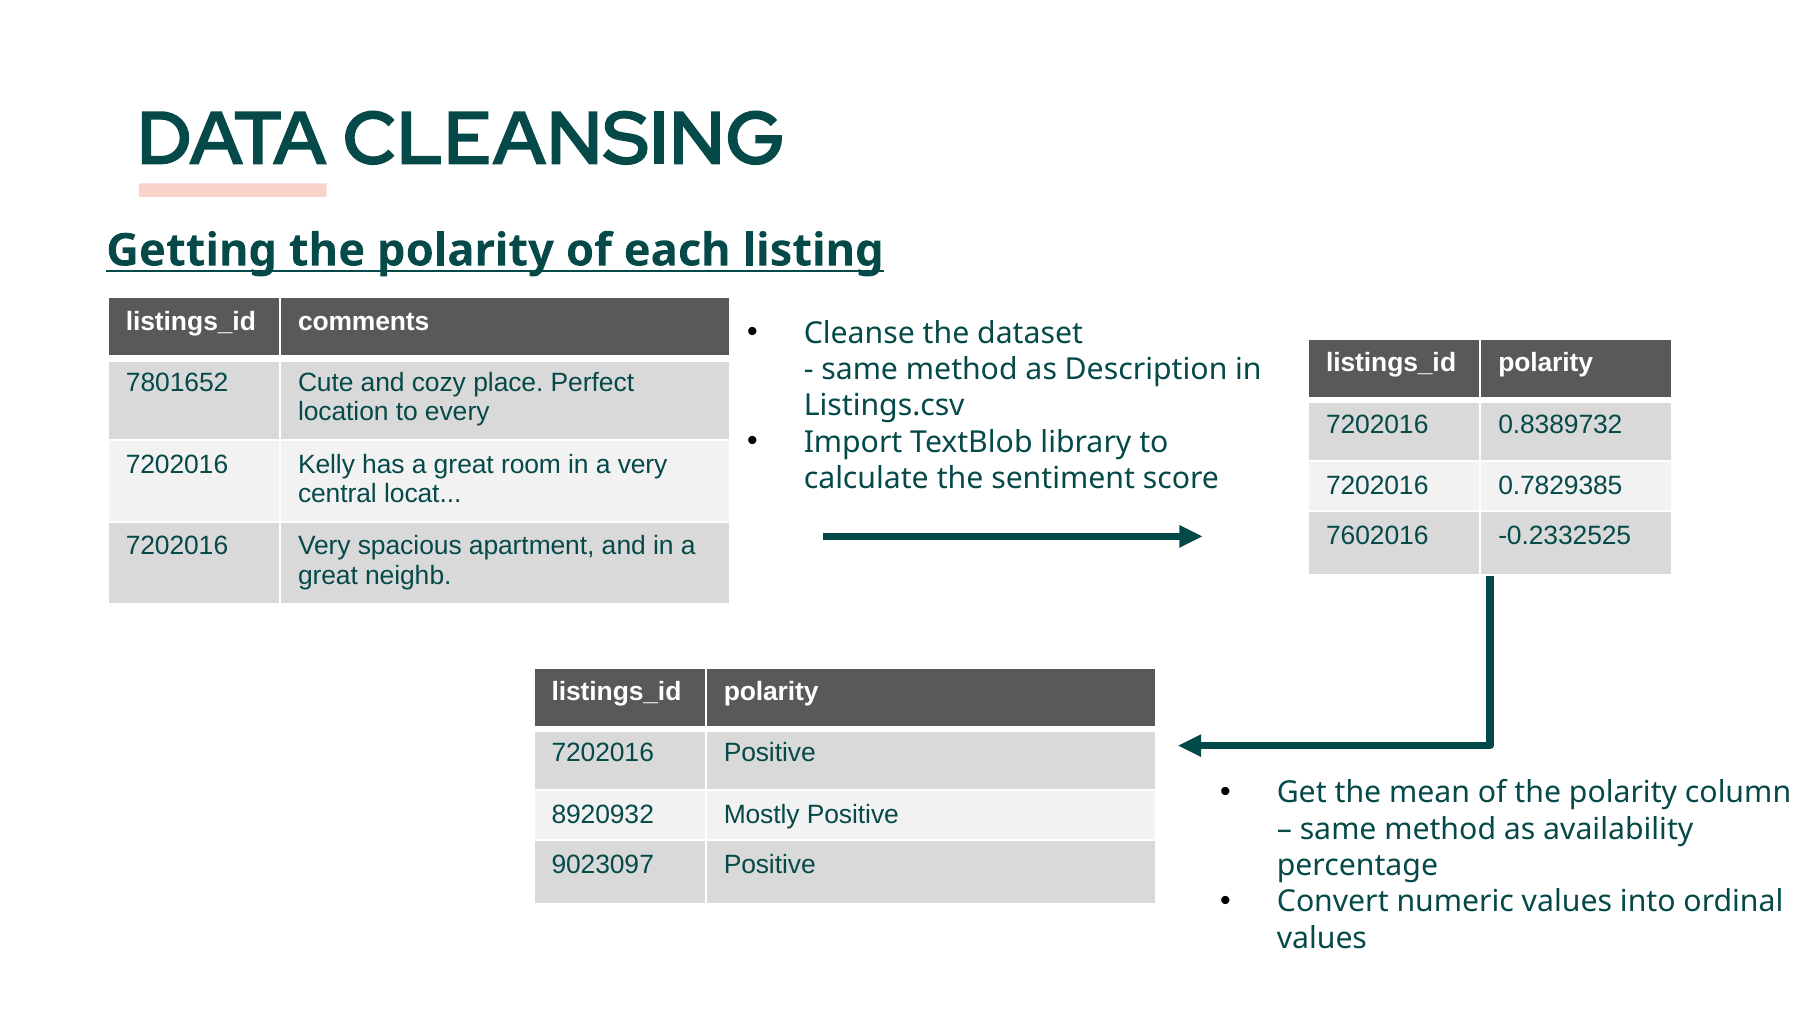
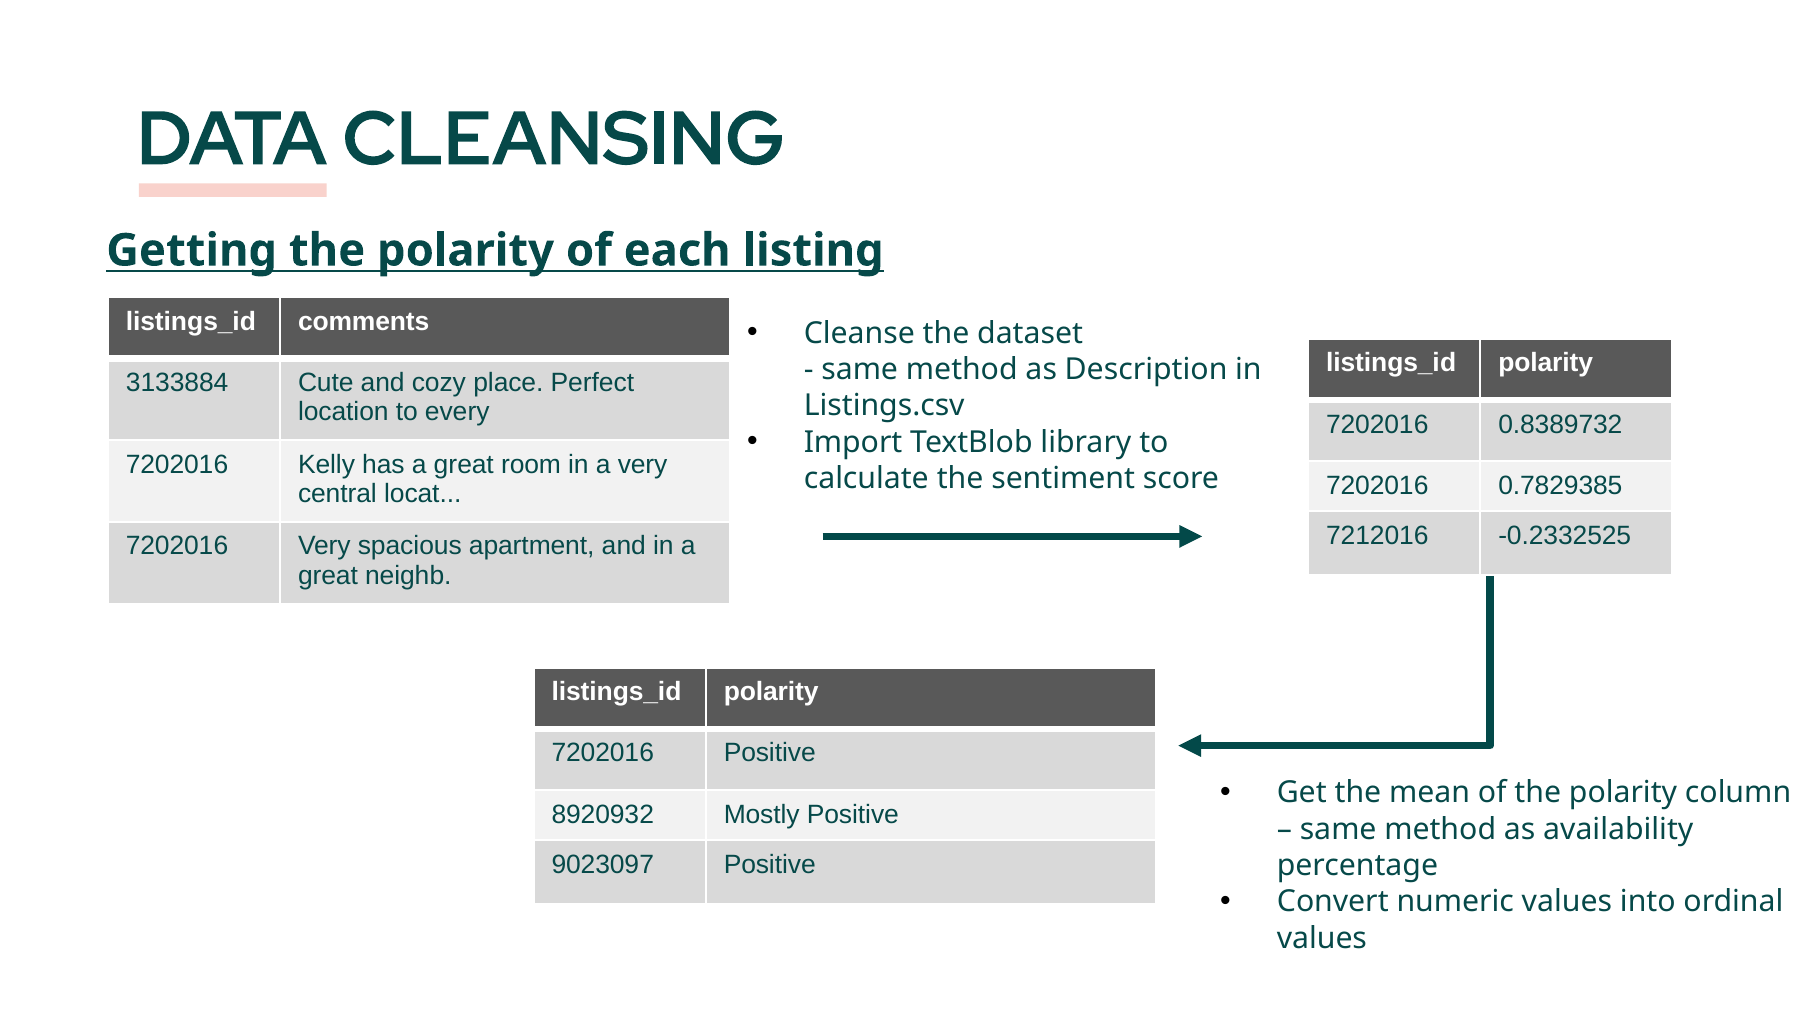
7801652: 7801652 -> 3133884 (177, 382)
7602016: 7602016 -> 7212016 (1377, 535)
